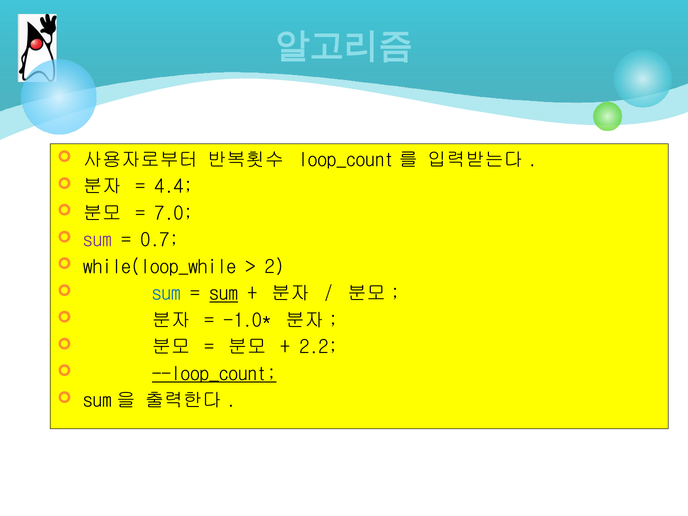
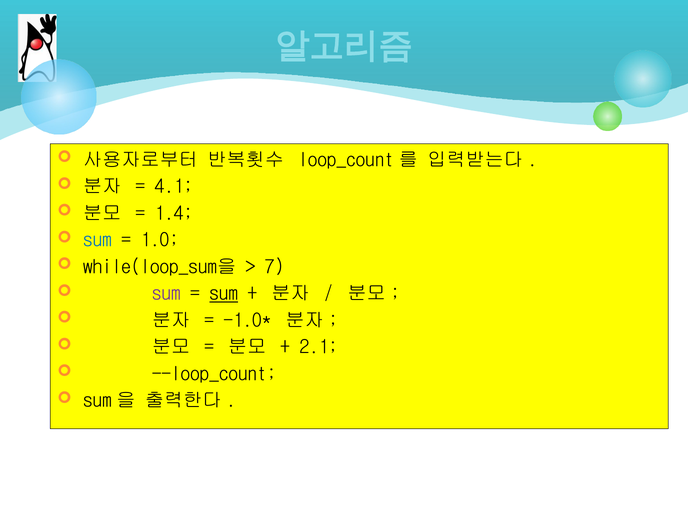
4.4: 4.4 -> 4.1 (174, 187)
7.0: 7.0 -> 1.4 (174, 213)
sum colour: purple -> blue (97, 240)
0.7: 0.7 -> 1.0 (160, 240)
while(loop_while: while(loop_while -> while(loop_sum을 (160, 267)
2: 2 -> 7 (274, 267)
sum colour: blue -> purple (166, 294)
2.2: 2.2 -> 2.1 (319, 347)
--loop_count underline: present -> none (214, 374)
